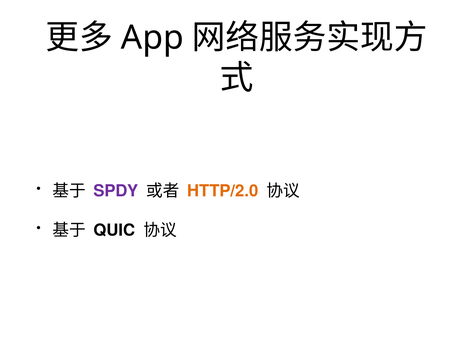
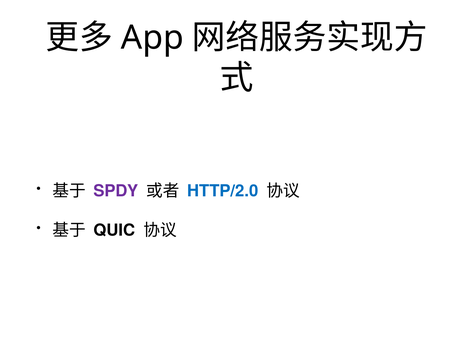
HTTP/2.0 colour: orange -> blue (223, 191)
